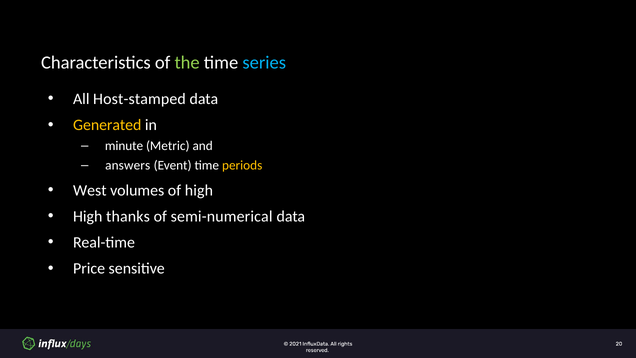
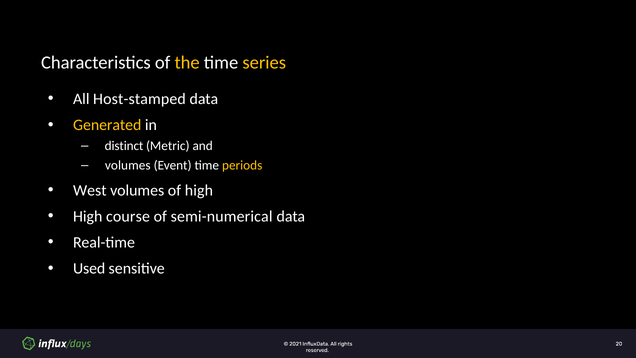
the colour: light green -> yellow (187, 63)
series colour: light blue -> yellow (264, 63)
minute: minute -> distinct (124, 146)
answers: answers -> volumes (128, 165)
thanks: thanks -> course (128, 216)
Price: Price -> Used (89, 269)
